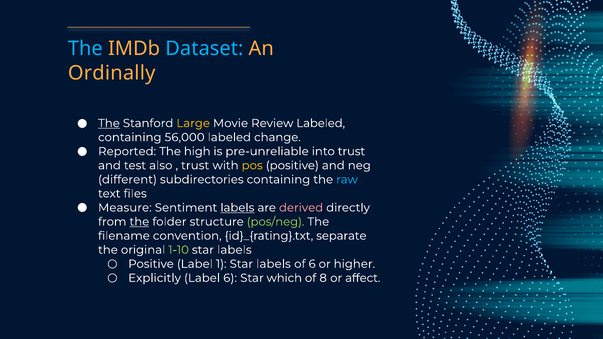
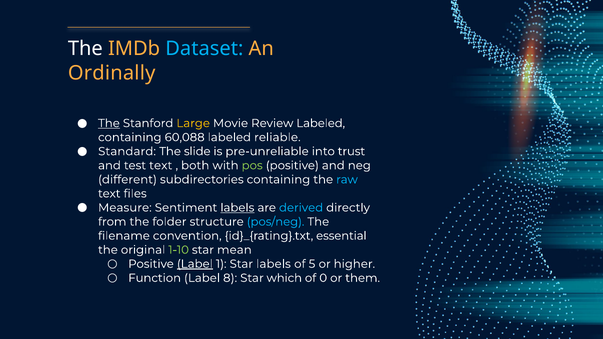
The colour: light blue -> white (85, 49)
56,000: 56,000 -> 60,088 (185, 137)
change: change -> reliable (277, 137)
Reported: Reported -> Standard (127, 151)
high: high -> slide (197, 151)
test also: also -> text (161, 166)
trust: trust -> both (195, 166)
pos colour: yellow -> light green (252, 166)
derived colour: pink -> light blue (301, 208)
the underline: present -> none (139, 222)
pos/neg colour: light green -> light blue (276, 222)
separate: separate -> essential (341, 236)
labels: labels -> mean (234, 250)
Label underline: none -> present (195, 264)
of 6: 6 -> 5 (312, 264)
Explicitly: Explicitly -> Function (155, 278)
Label 6: 6 -> 8 (230, 278)
8: 8 -> 0 (323, 278)
affect: affect -> them (363, 278)
